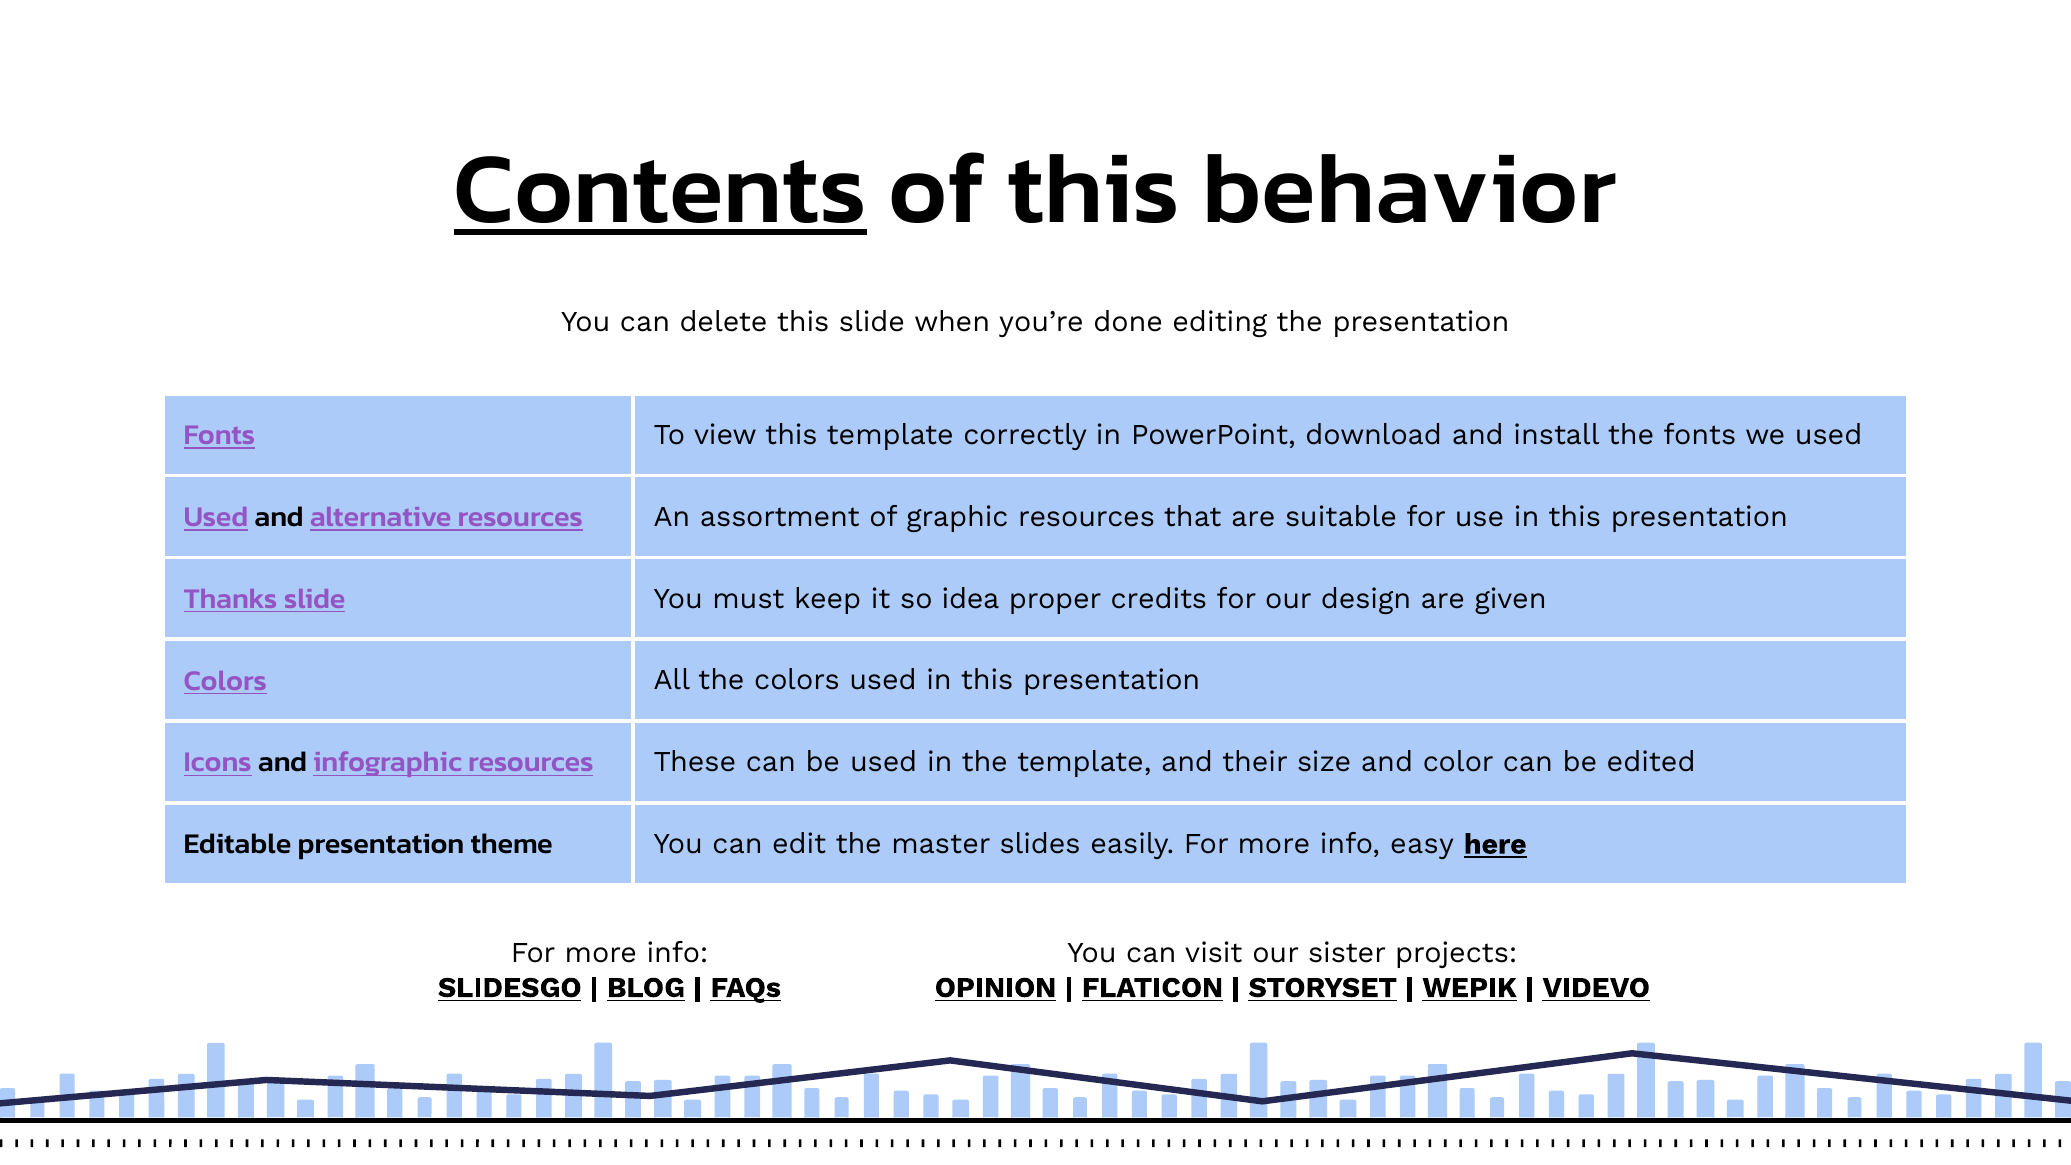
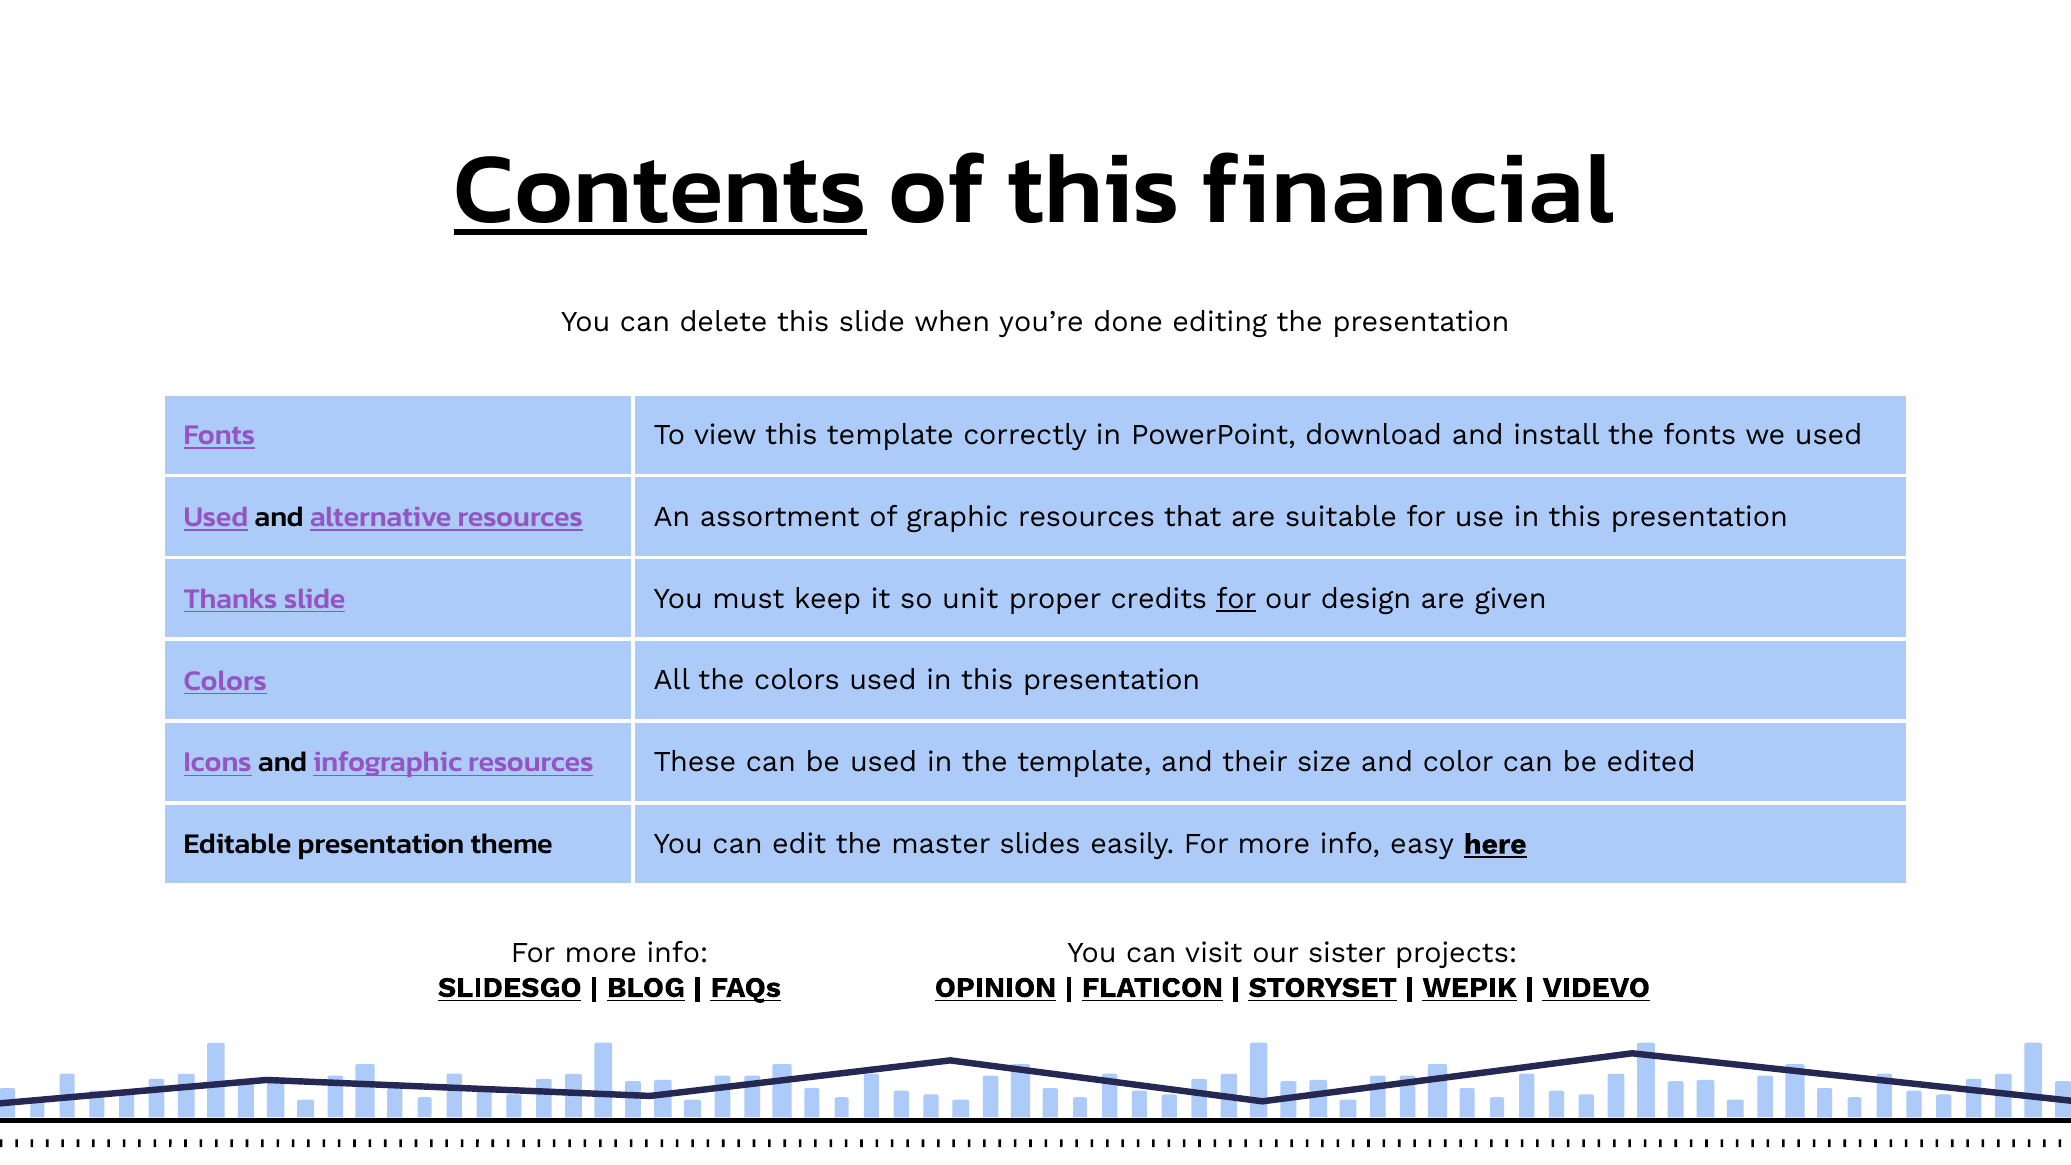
behavior: behavior -> financial (1409, 189)
idea: idea -> unit (970, 599)
for underline: none -> present (1236, 599)
